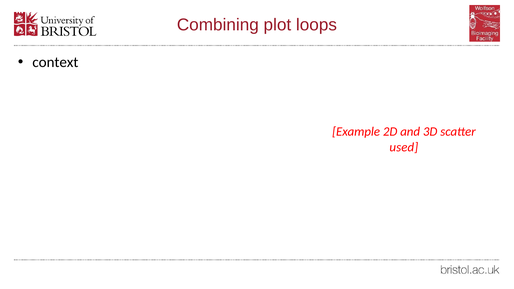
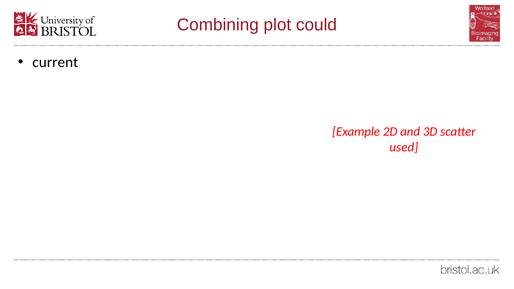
loops: loops -> could (316, 25)
context: context -> current (55, 62)
